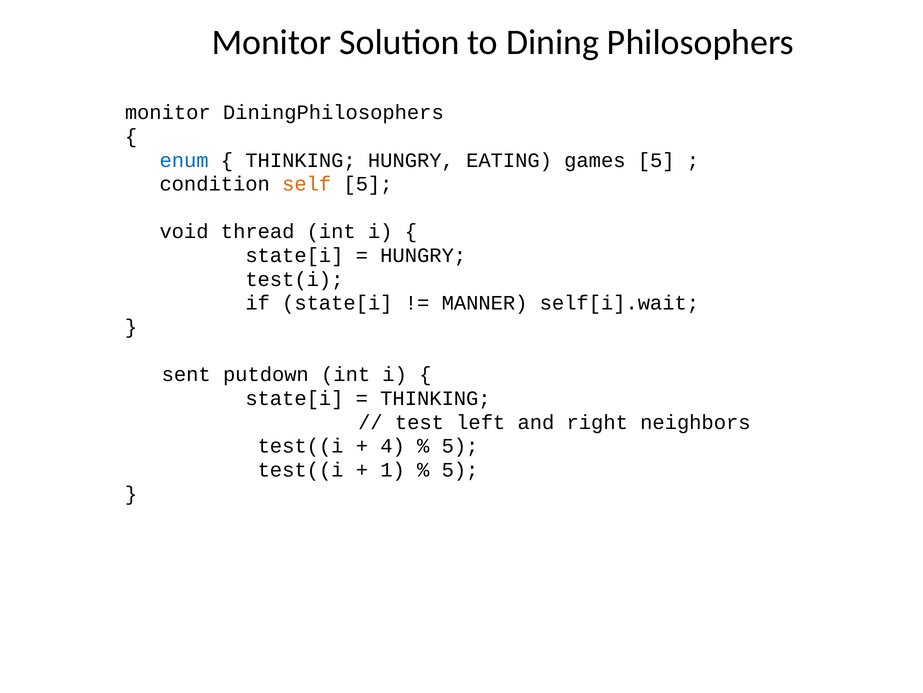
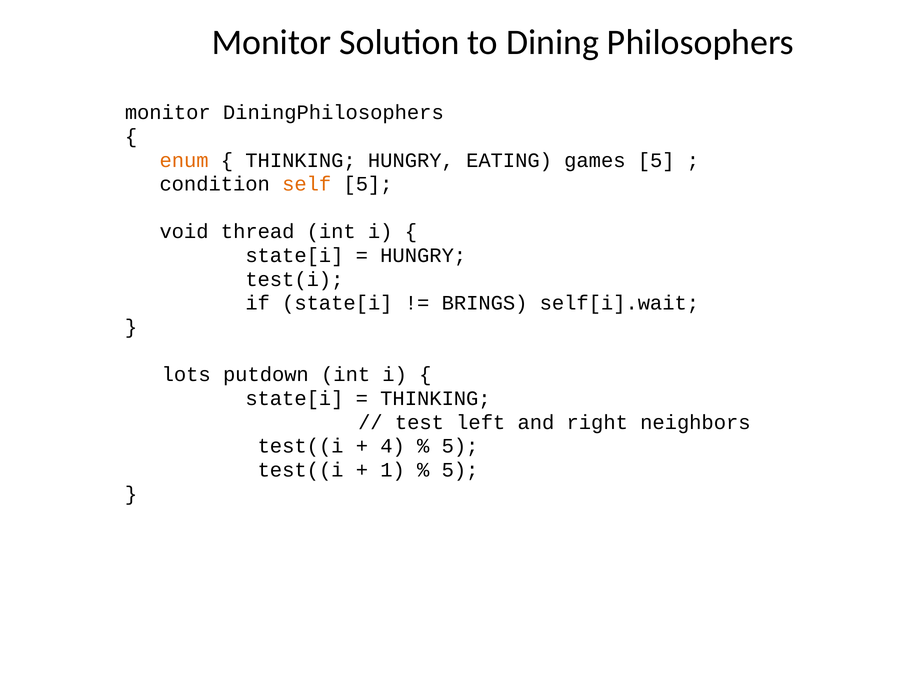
enum colour: blue -> orange (184, 160)
MANNER: MANNER -> BRINGS (485, 303)
sent: sent -> lots (186, 374)
